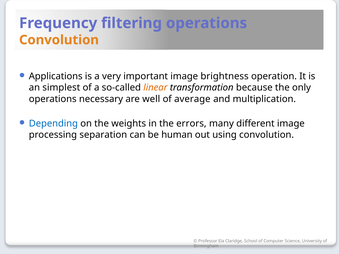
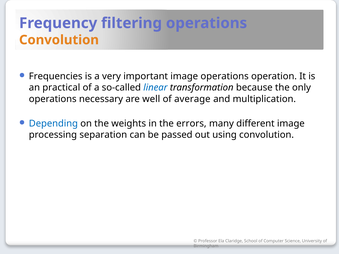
Applications: Applications -> Frequencies (56, 76)
image brightness: brightness -> operations (225, 76)
simplest: simplest -> practical (61, 88)
linear colour: orange -> blue (155, 88)
human: human -> passed (177, 135)
